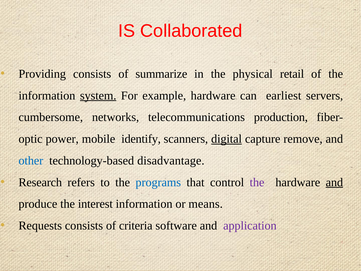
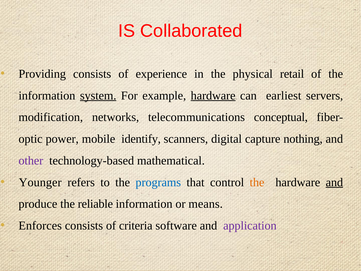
summarize: summarize -> experience (161, 74)
hardware underline: none -> present (213, 95)
cumbersome: cumbersome -> modification (51, 117)
production: production -> conceptual (281, 117)
digital underline: present -> none (227, 139)
remove: remove -> nothing (303, 139)
other colour: blue -> purple (31, 160)
disadvantage: disadvantage -> mathematical (171, 160)
Research: Research -> Younger (40, 182)
the colour: purple -> orange (257, 182)
interest: interest -> reliable (95, 204)
Requests: Requests -> Enforces (40, 225)
